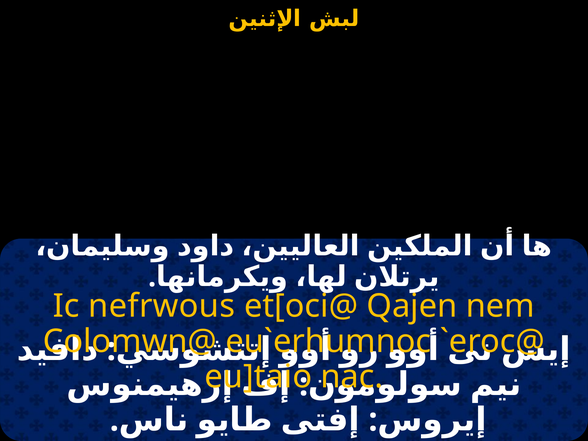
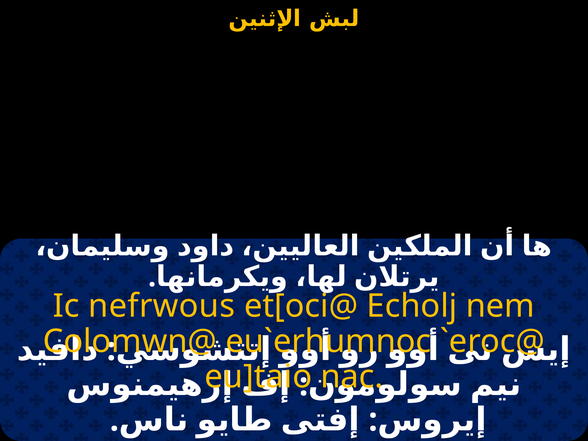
Qajen: Qajen -> Echolj (412, 306)
